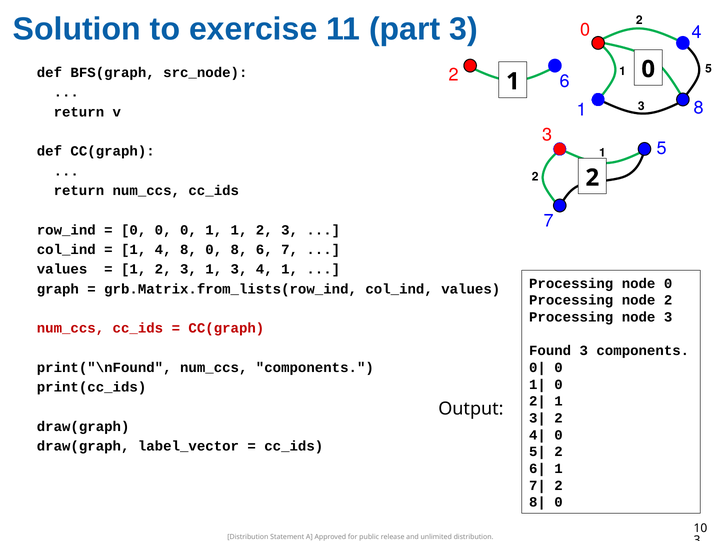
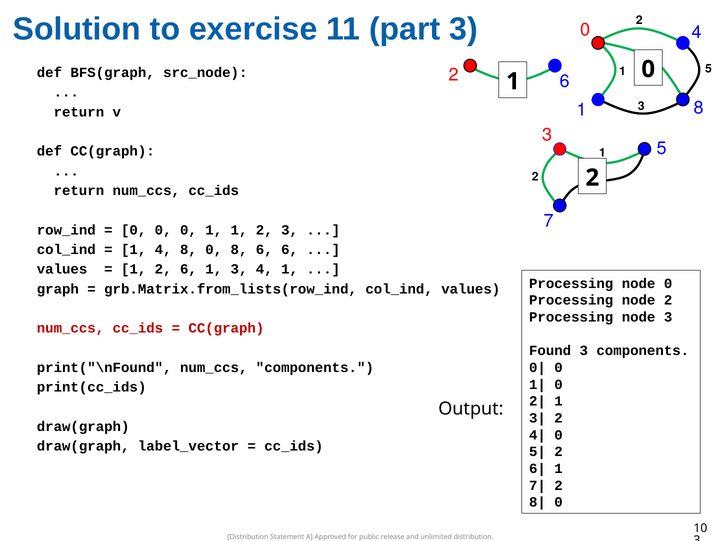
6 7: 7 -> 6 (290, 249)
3: 3 -> 6 (188, 269)
